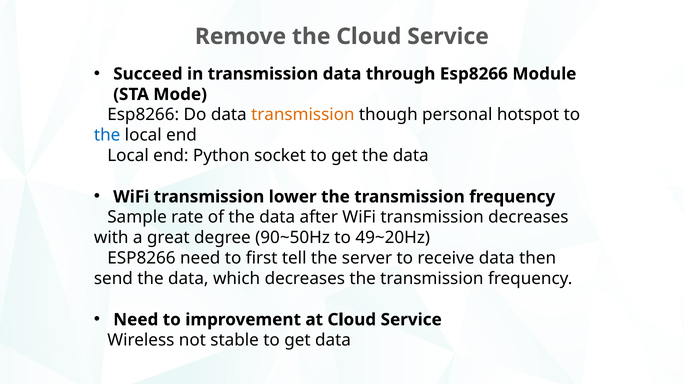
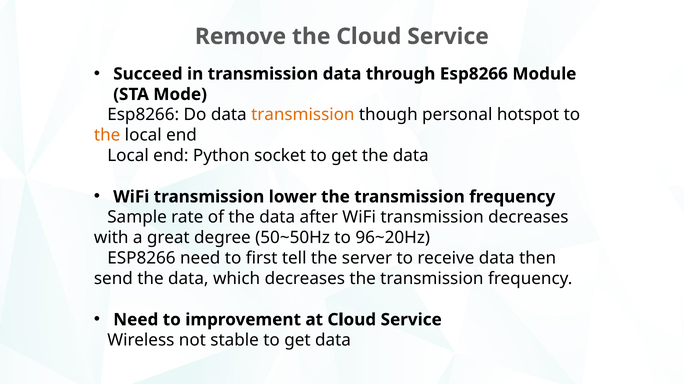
the colour: blue -> orange (107, 136)
90~50Hz: 90~50Hz -> 50~50Hz (293, 238)
49~20Hz: 49~20Hz -> 96~20Hz (393, 238)
